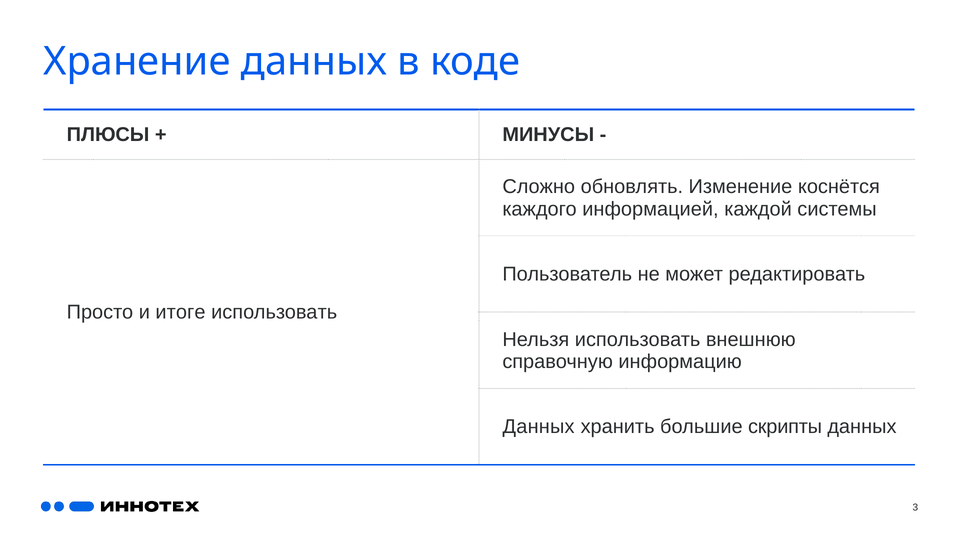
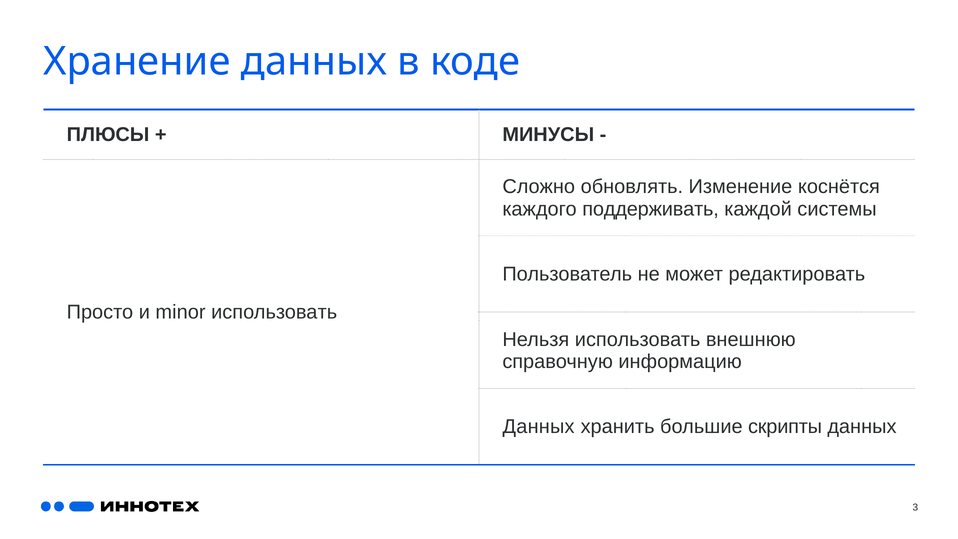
информацией: информацией -> поддерживать (651, 209)
итоге: итоге -> minor (181, 312)
